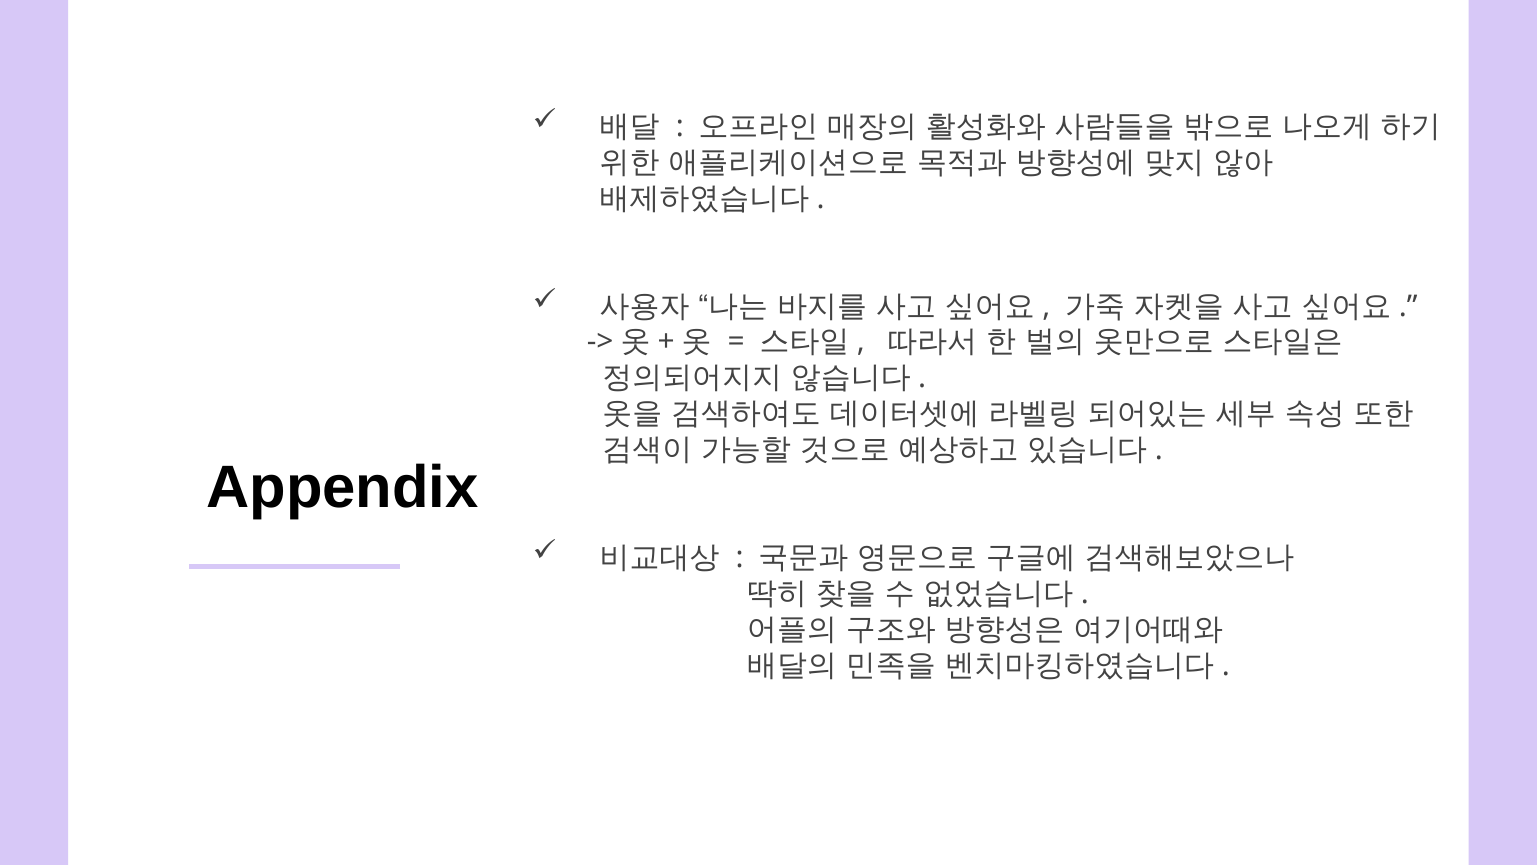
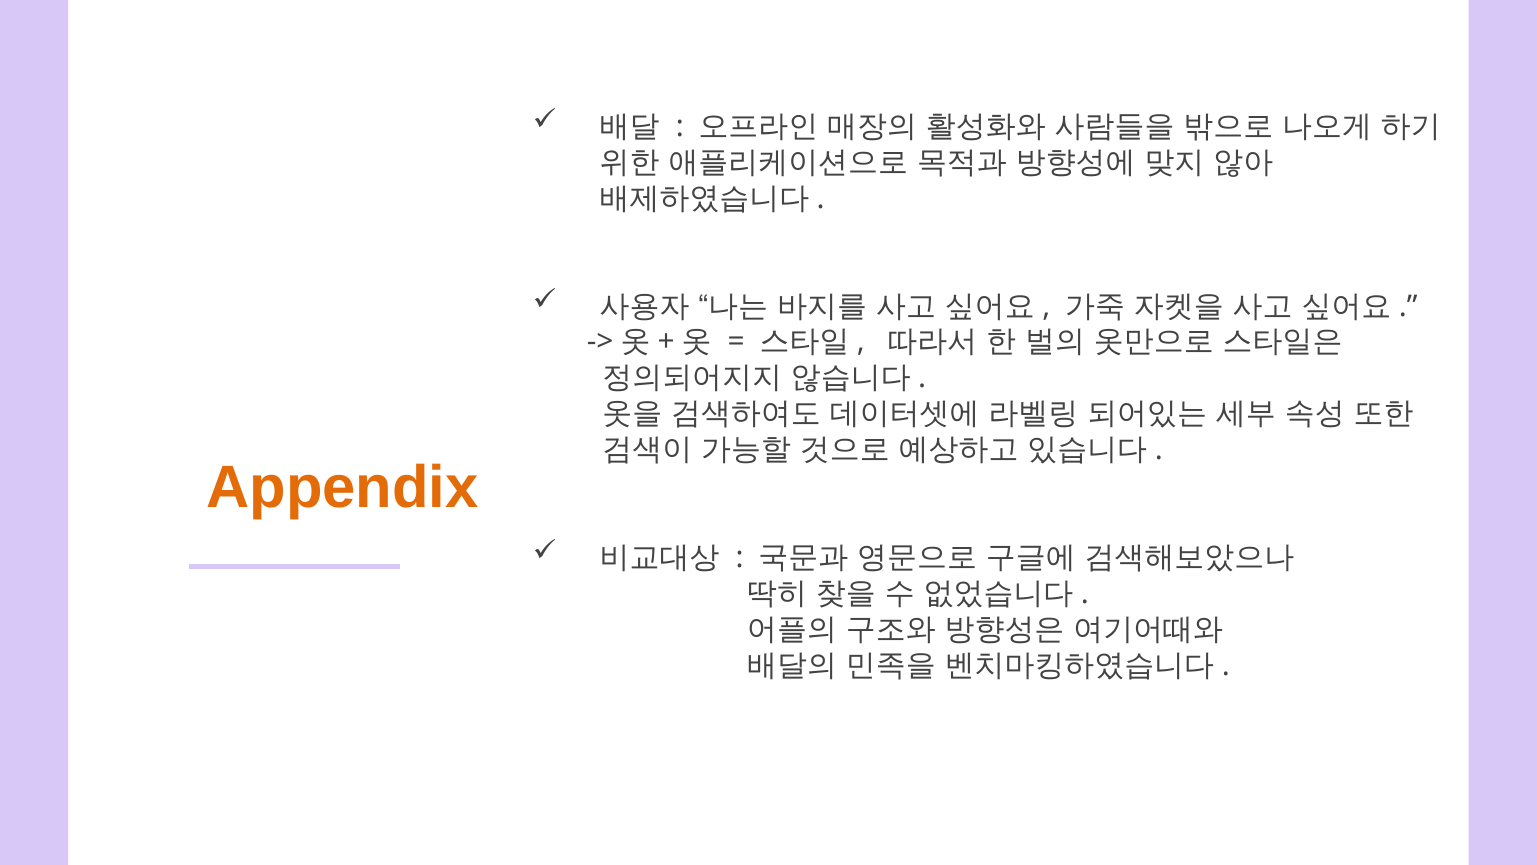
Appendix colour: black -> orange (343, 488)
